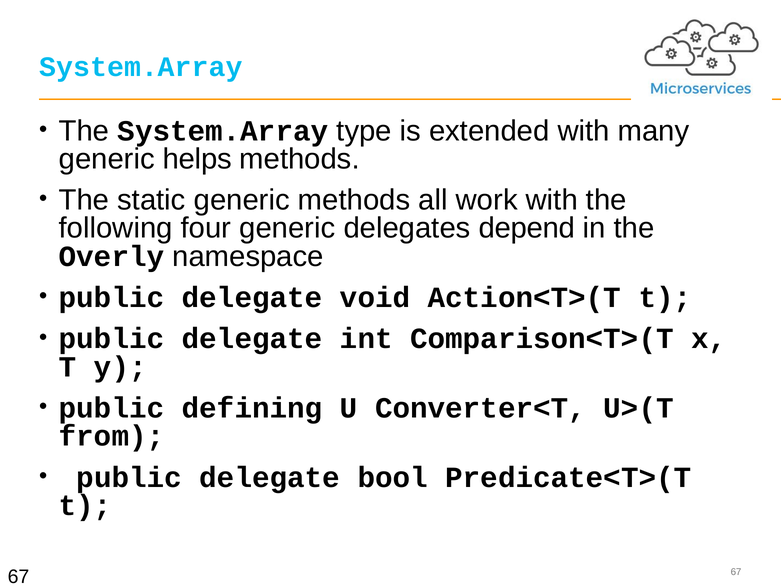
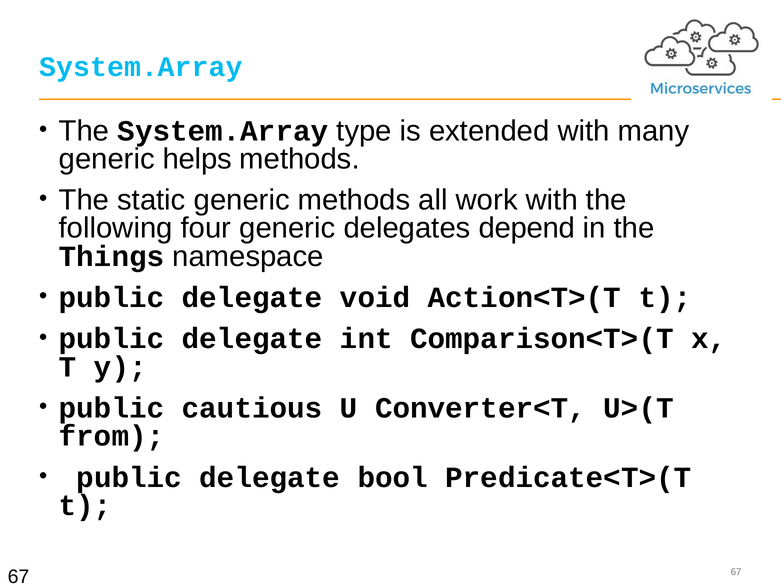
Overly: Overly -> Things (112, 256)
defining: defining -> cautious (252, 408)
